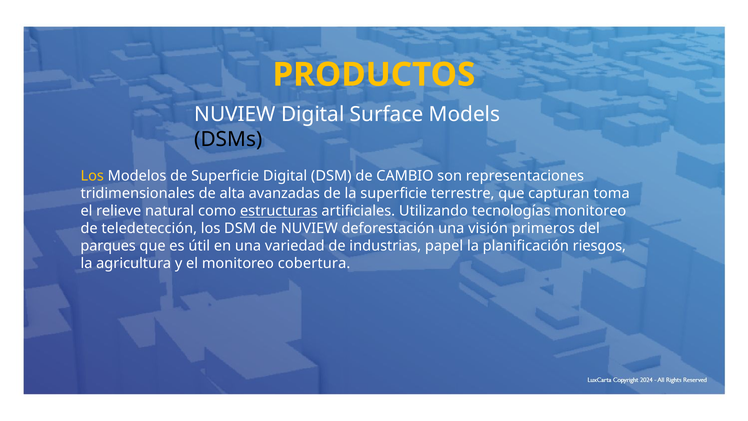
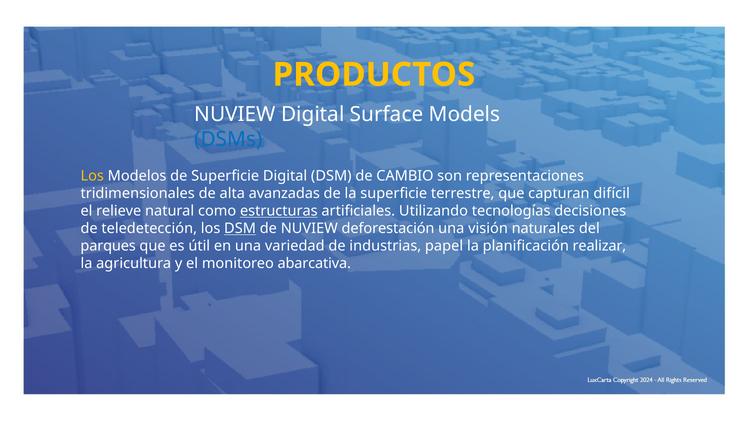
DSMs colour: black -> blue (228, 139)
toma: toma -> difícil (612, 193)
tecnologías monitoreo: monitoreo -> decisiones (590, 211)
DSM underline: none -> present (240, 228)
primeros: primeros -> naturales (543, 228)
riesgos: riesgos -> realizar (599, 246)
cobertura: cobertura -> abarcativa (314, 263)
